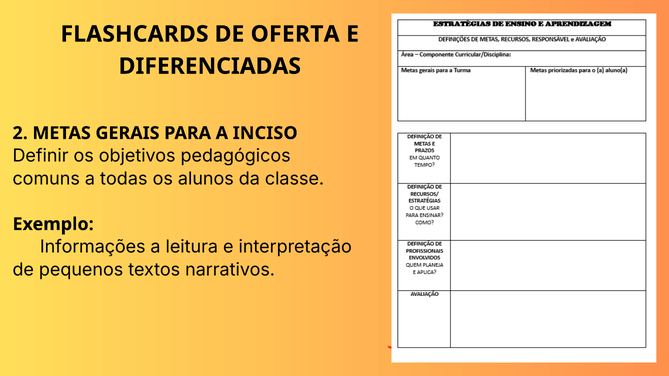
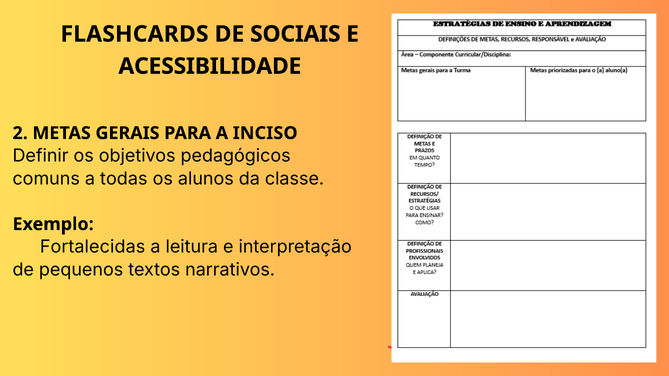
OFERTA: OFERTA -> SOCIAIS (295, 34)
DIFERENCIADAS: DIFERENCIADAS -> ACESSIBILIDADE (210, 66)
Informações: Informações -> Fortalecidas (93, 247)
